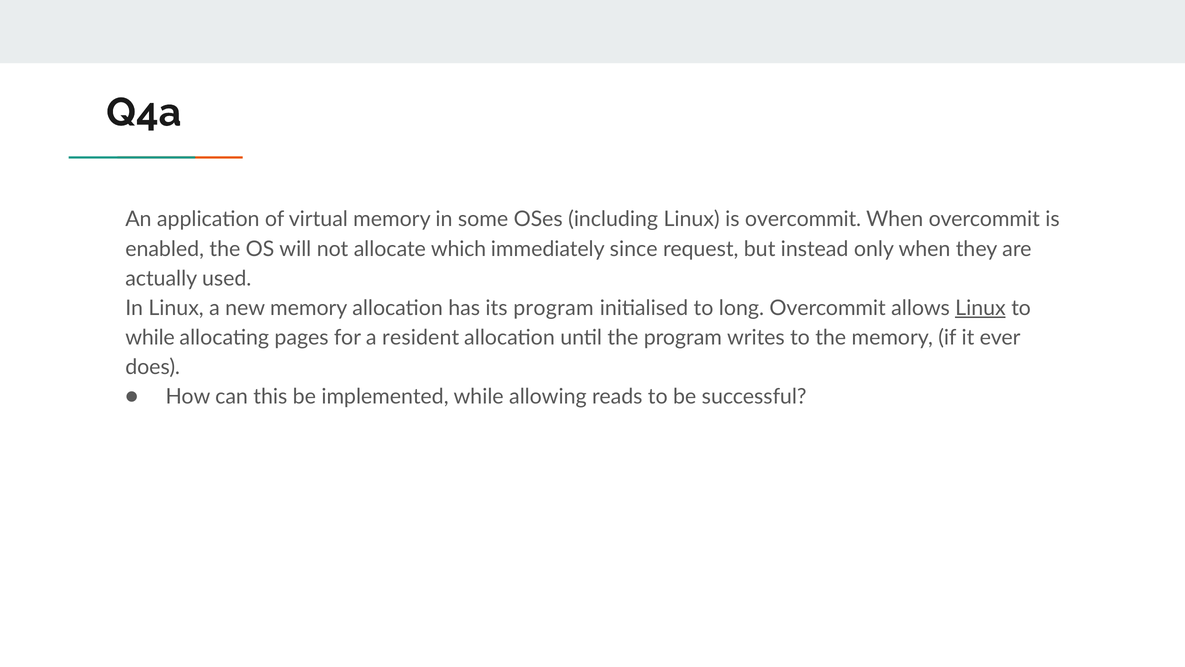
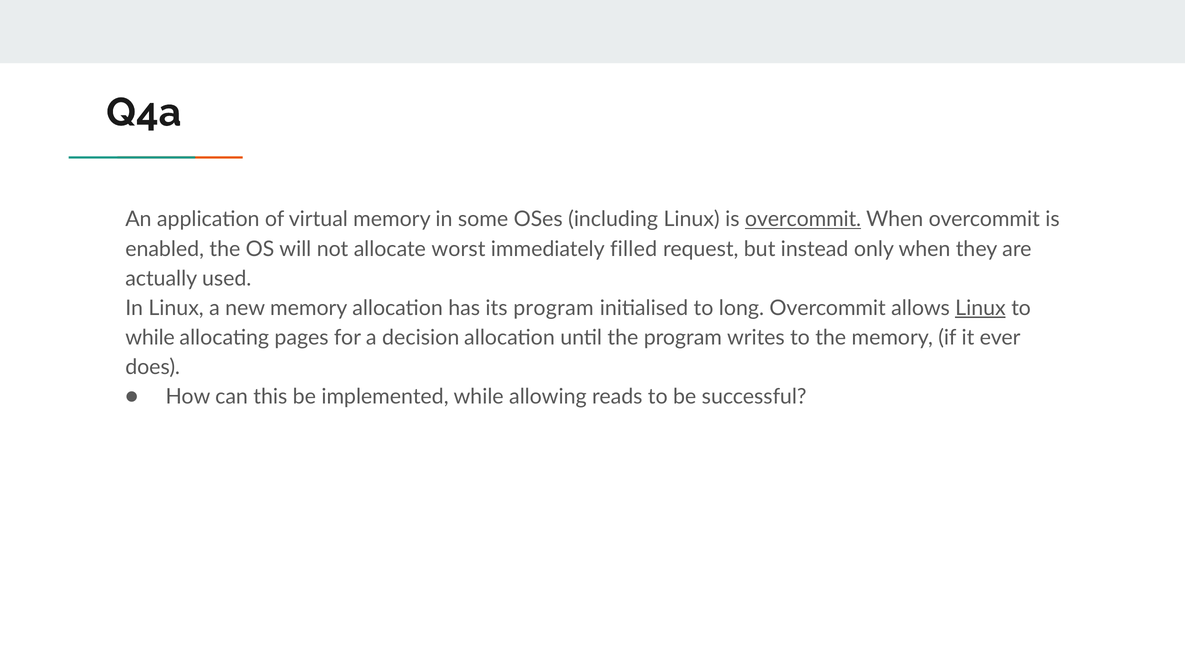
overcommit underline: none -> present (803, 219)
which: which -> worst (458, 249)
since: since -> filled (634, 249)
resident: resident -> decision (421, 337)
